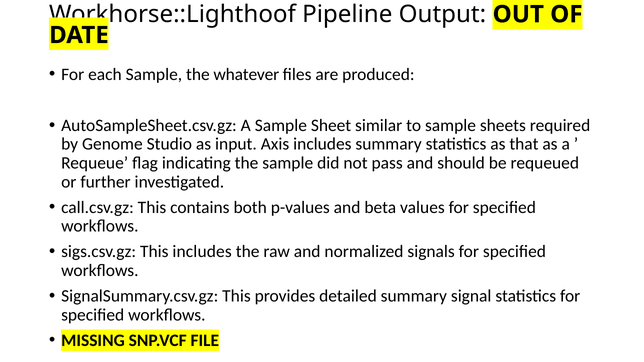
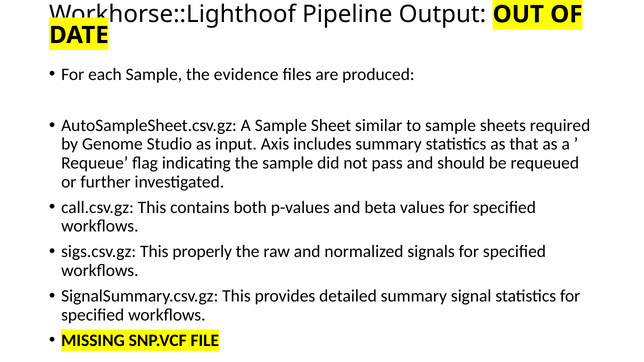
whatever: whatever -> evidence (246, 74)
This includes: includes -> properly (202, 252)
